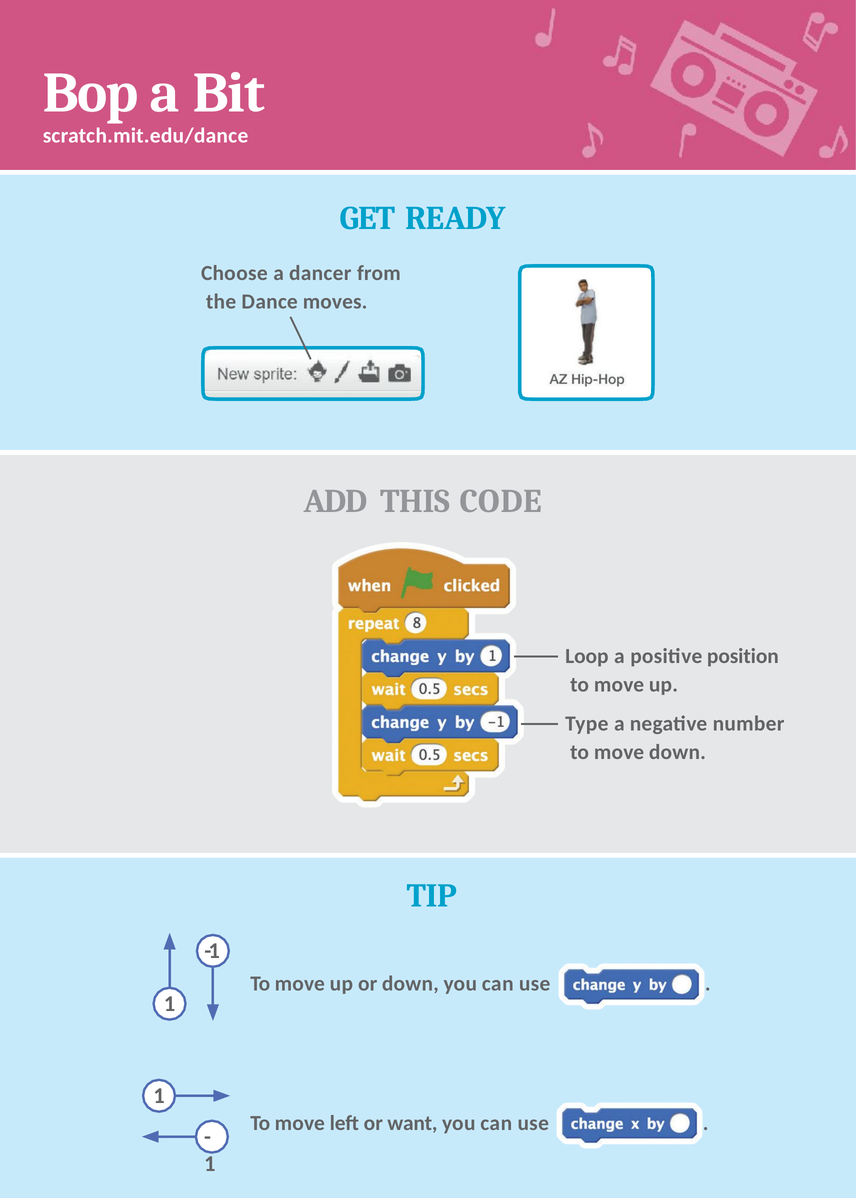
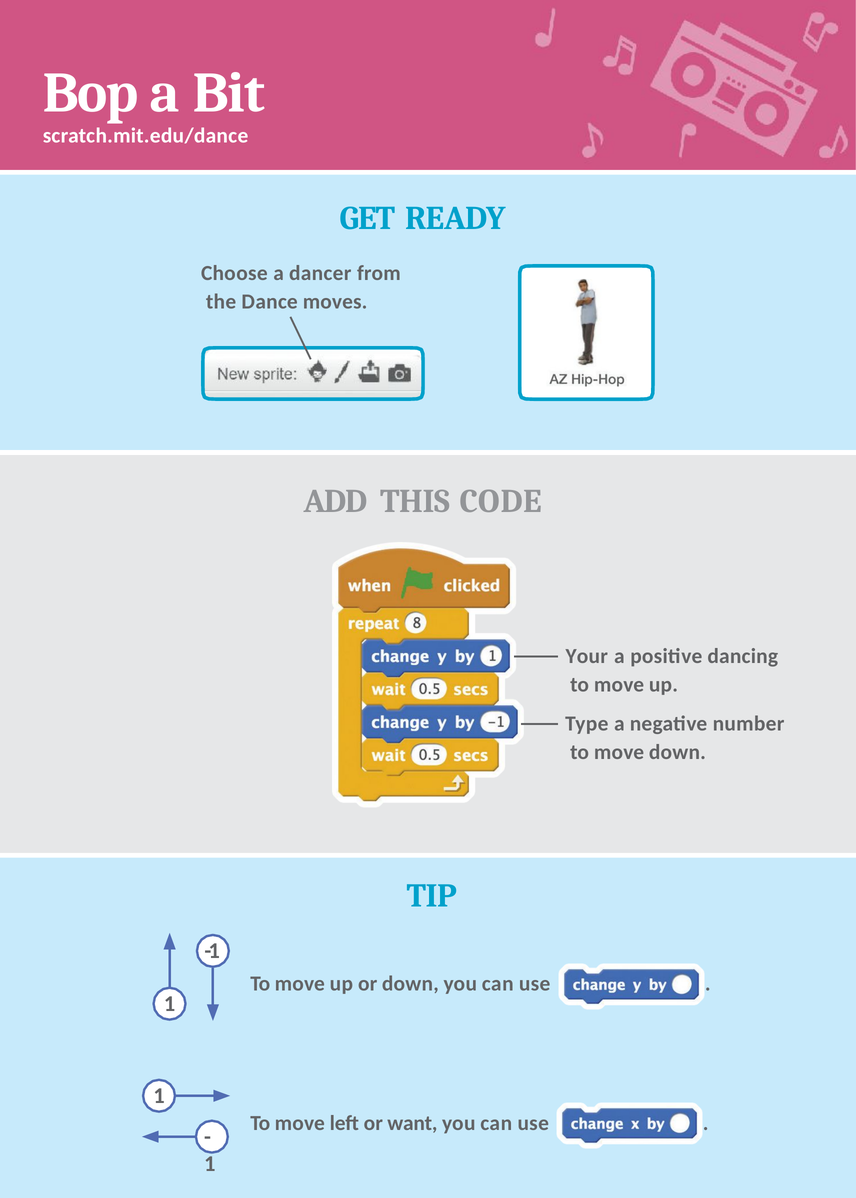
Loop: Loop -> Your (587, 656)
position: position -> dancing (743, 656)
